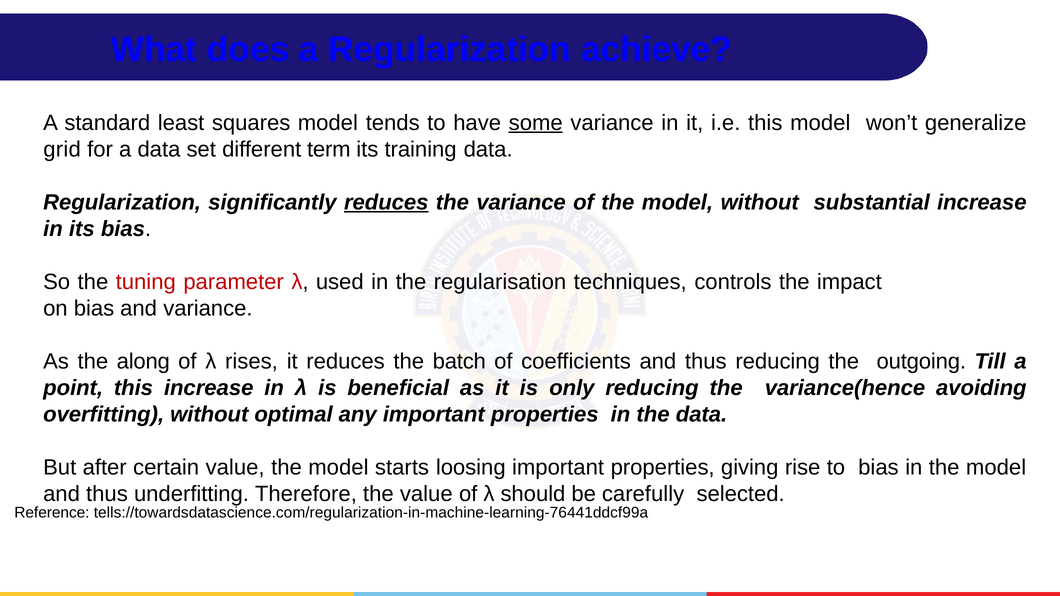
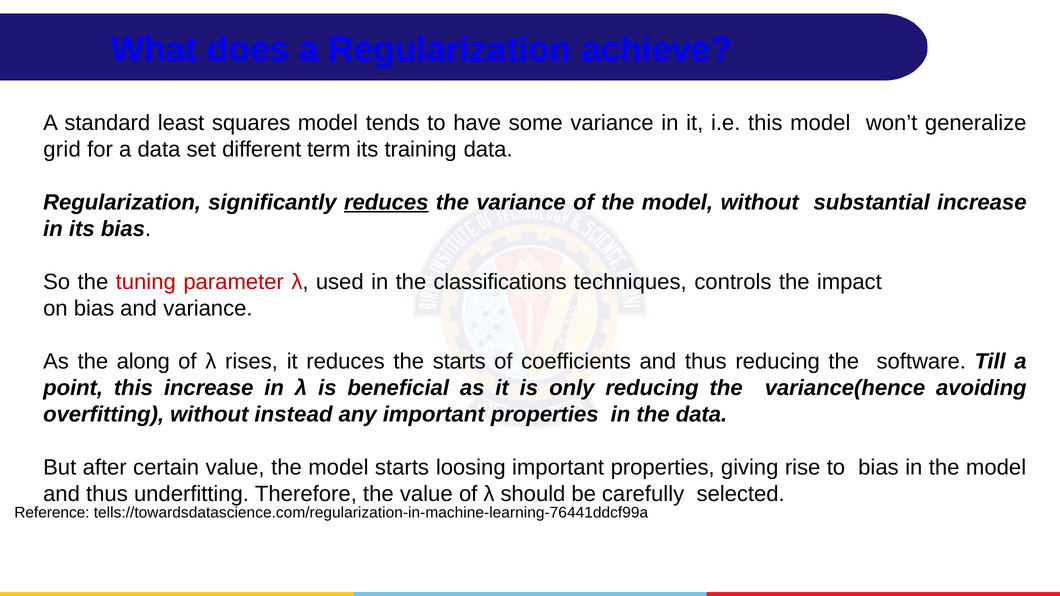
some underline: present -> none (536, 123)
regularisation: regularisation -> classifications (500, 282)
the batch: batch -> starts (459, 362)
outgoing: outgoing -> software (921, 362)
optimal: optimal -> instead (293, 415)
